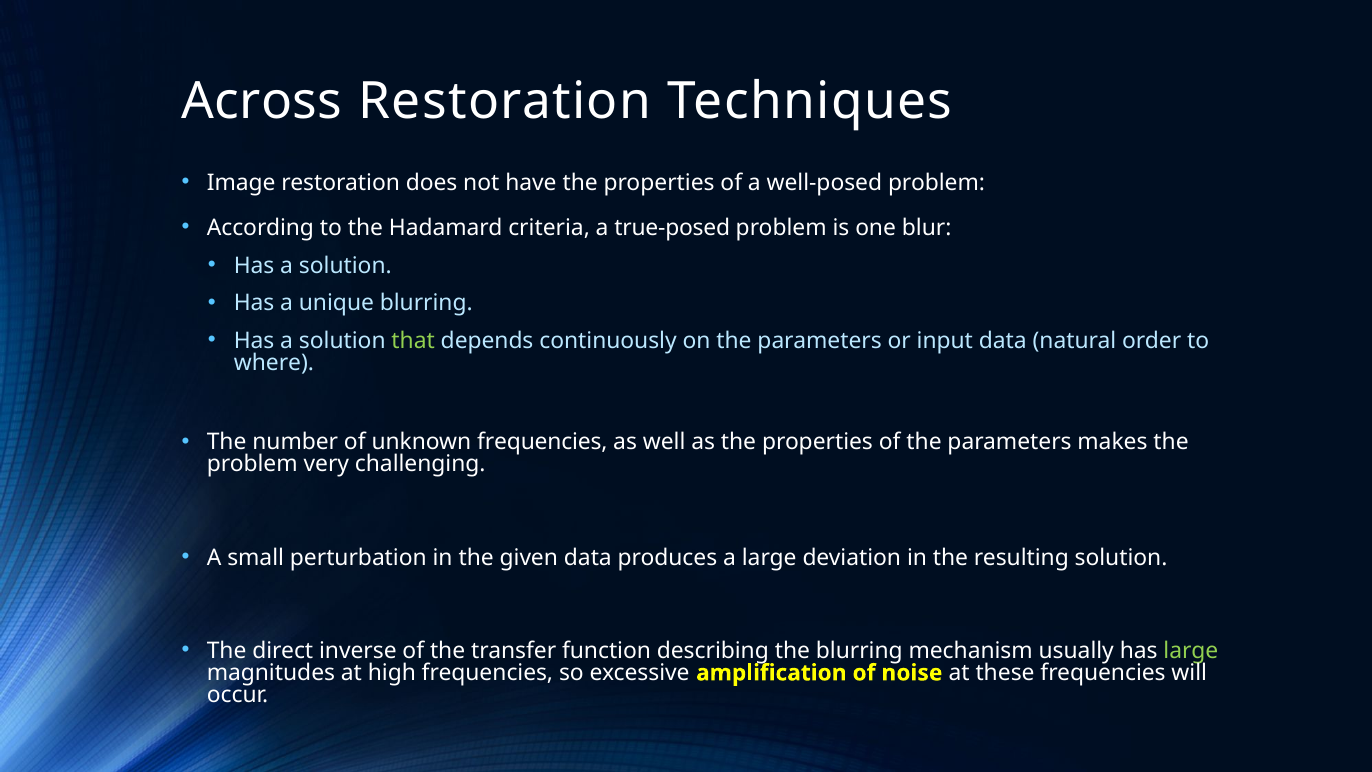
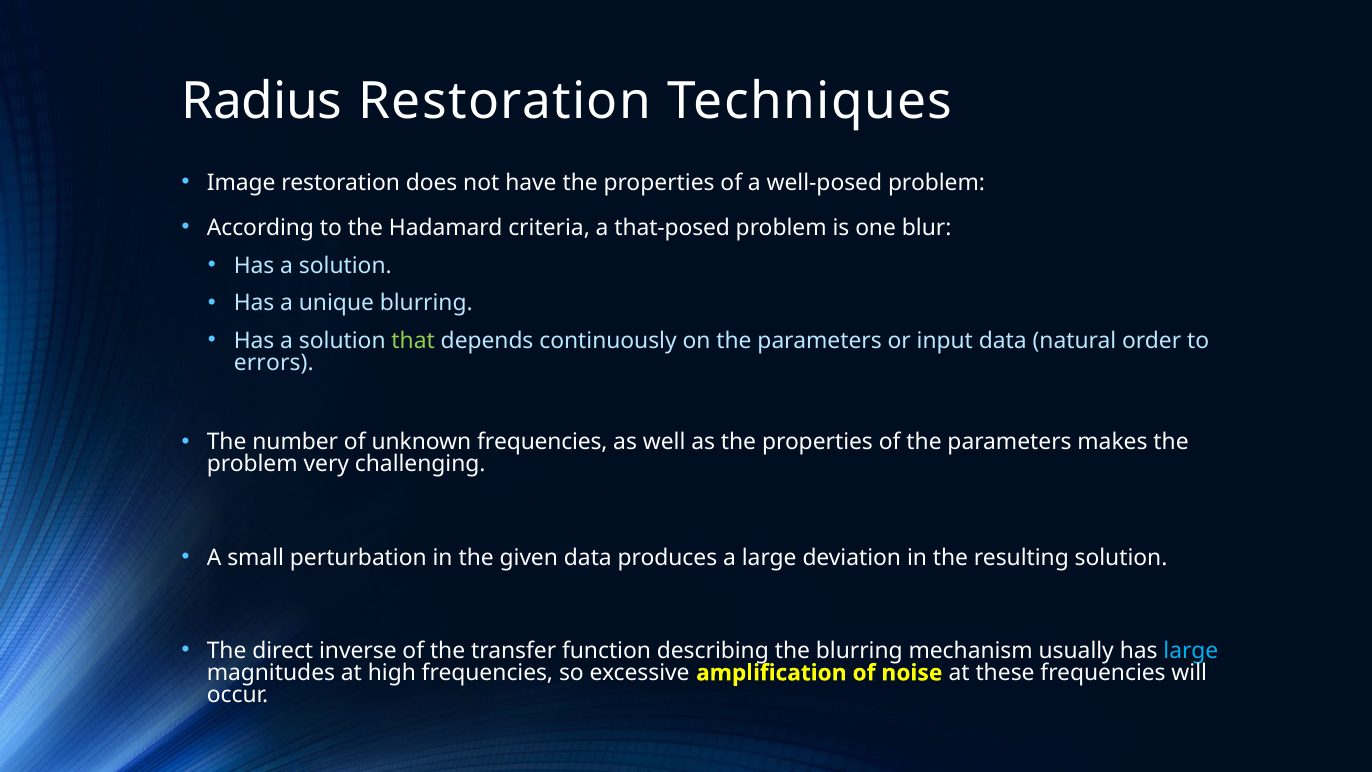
Across: Across -> Radius (262, 101)
true-posed: true-posed -> that-posed (672, 228)
where: where -> errors (274, 363)
large colour: light green -> light blue (1191, 651)
